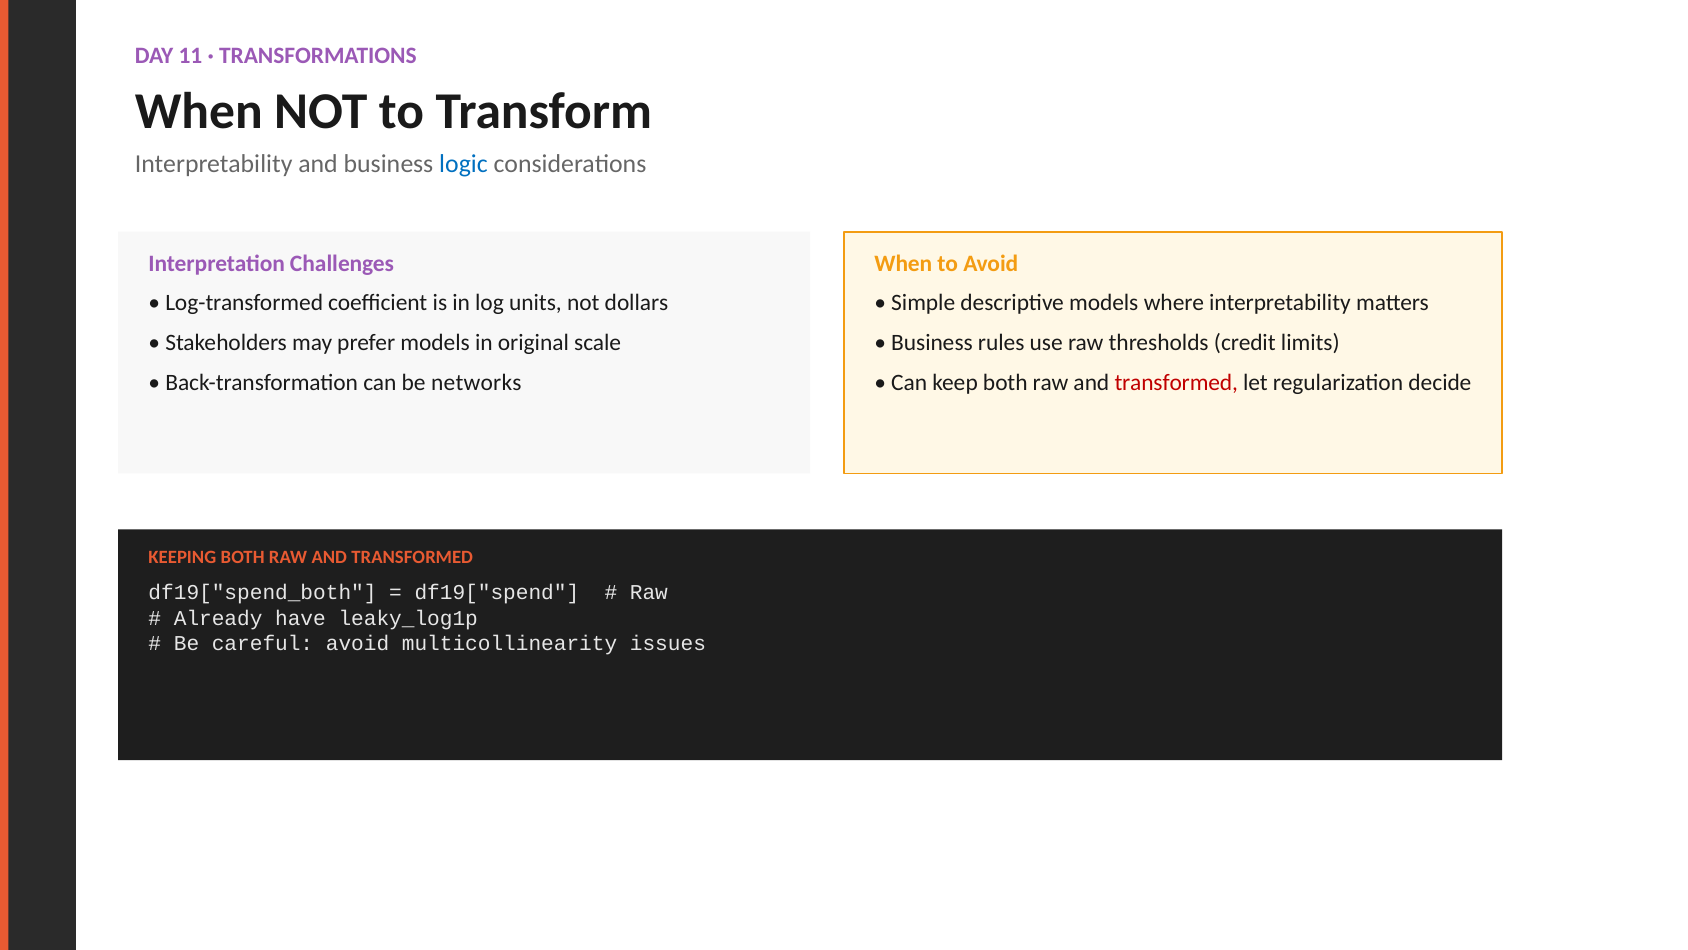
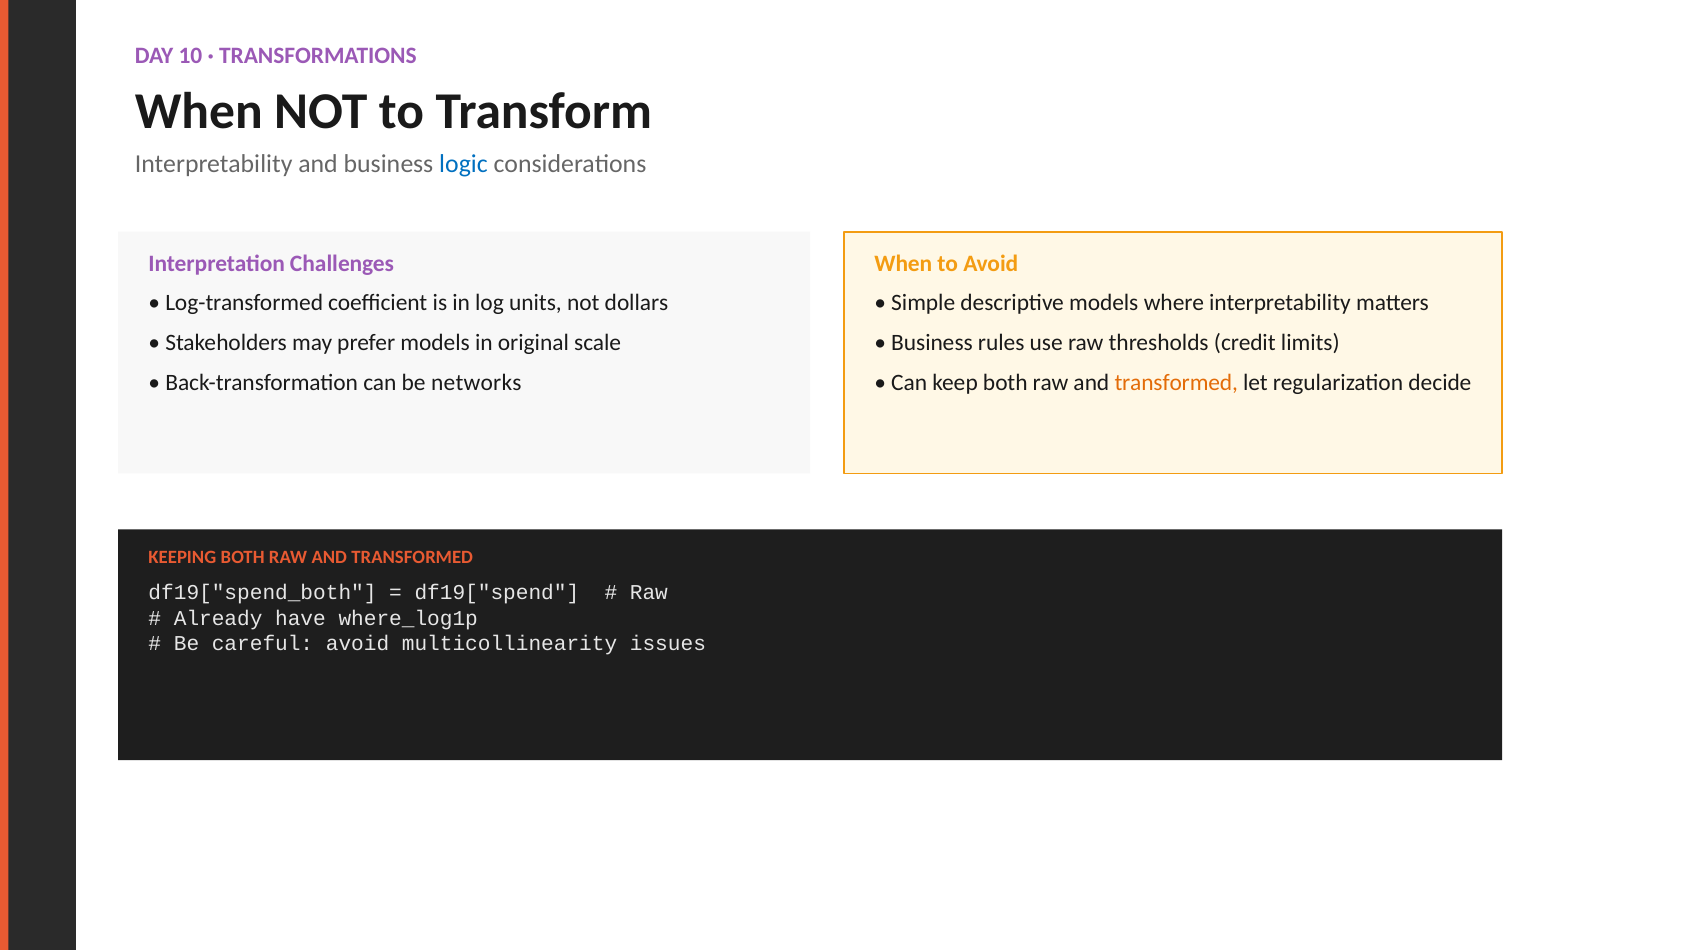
11: 11 -> 10 (190, 56)
transformed colour: red -> orange (1176, 383)
leaky_log1p: leaky_log1p -> where_log1p (408, 618)
